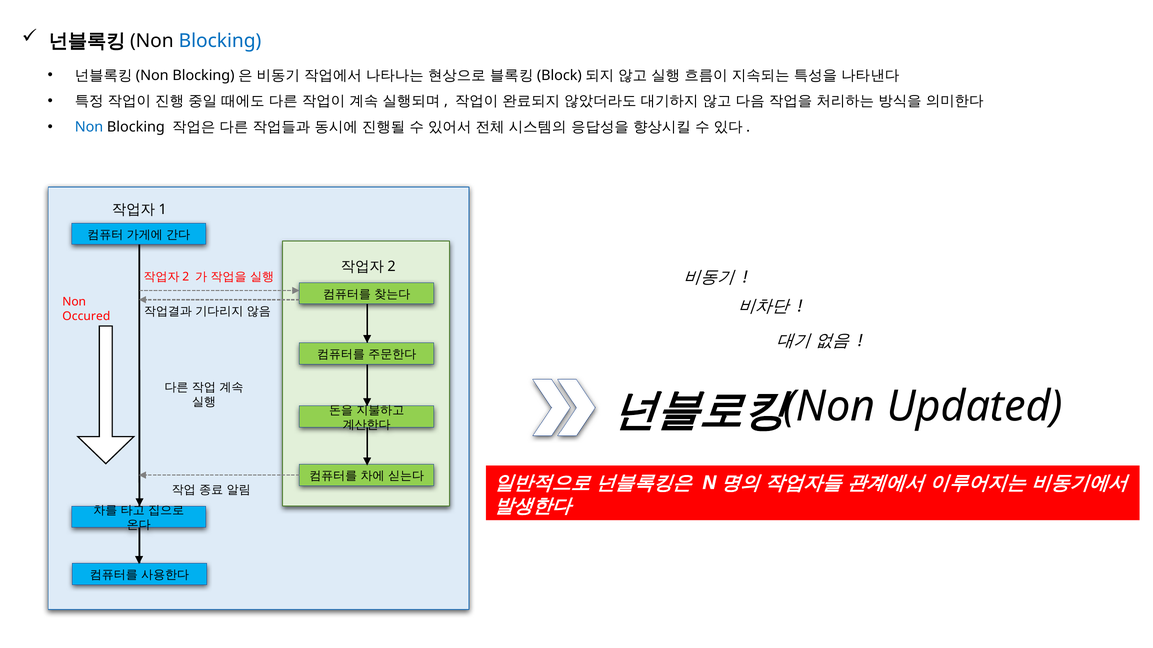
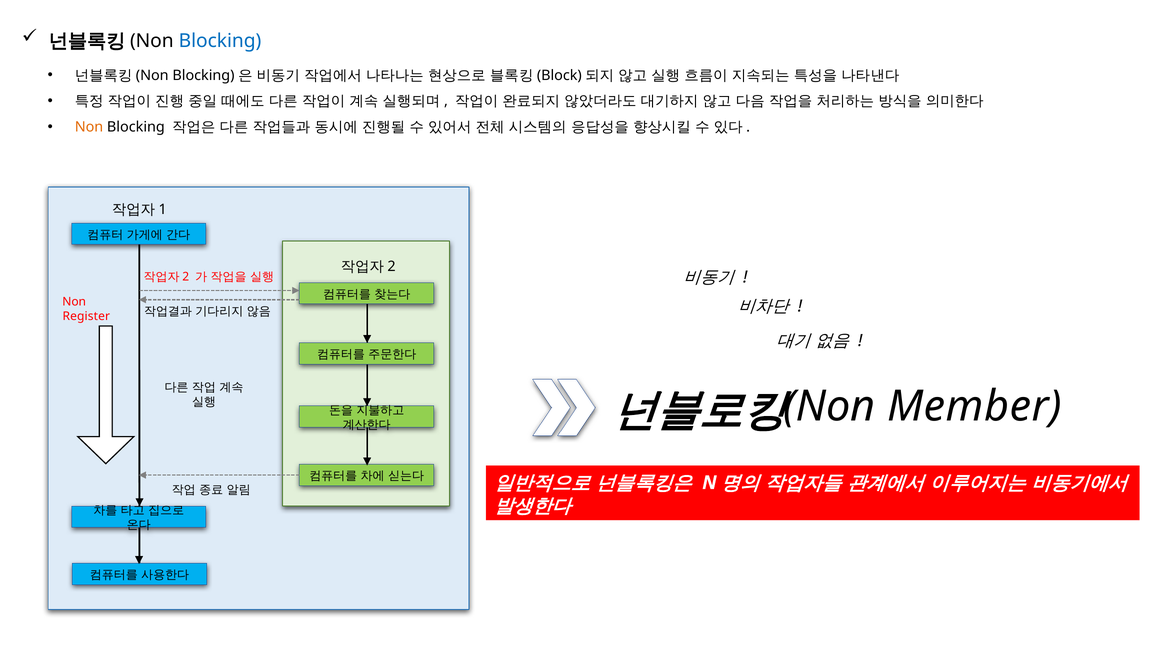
Non colour: blue -> orange (89, 127)
Occured: Occured -> Register (86, 317)
Updated: Updated -> Member (975, 407)
